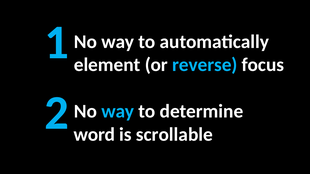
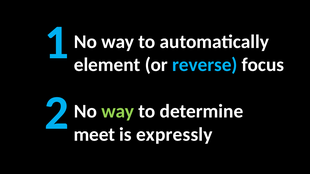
way colour: light blue -> light green (118, 112)
word: word -> meet (94, 135)
scrollable: scrollable -> expressly (174, 135)
